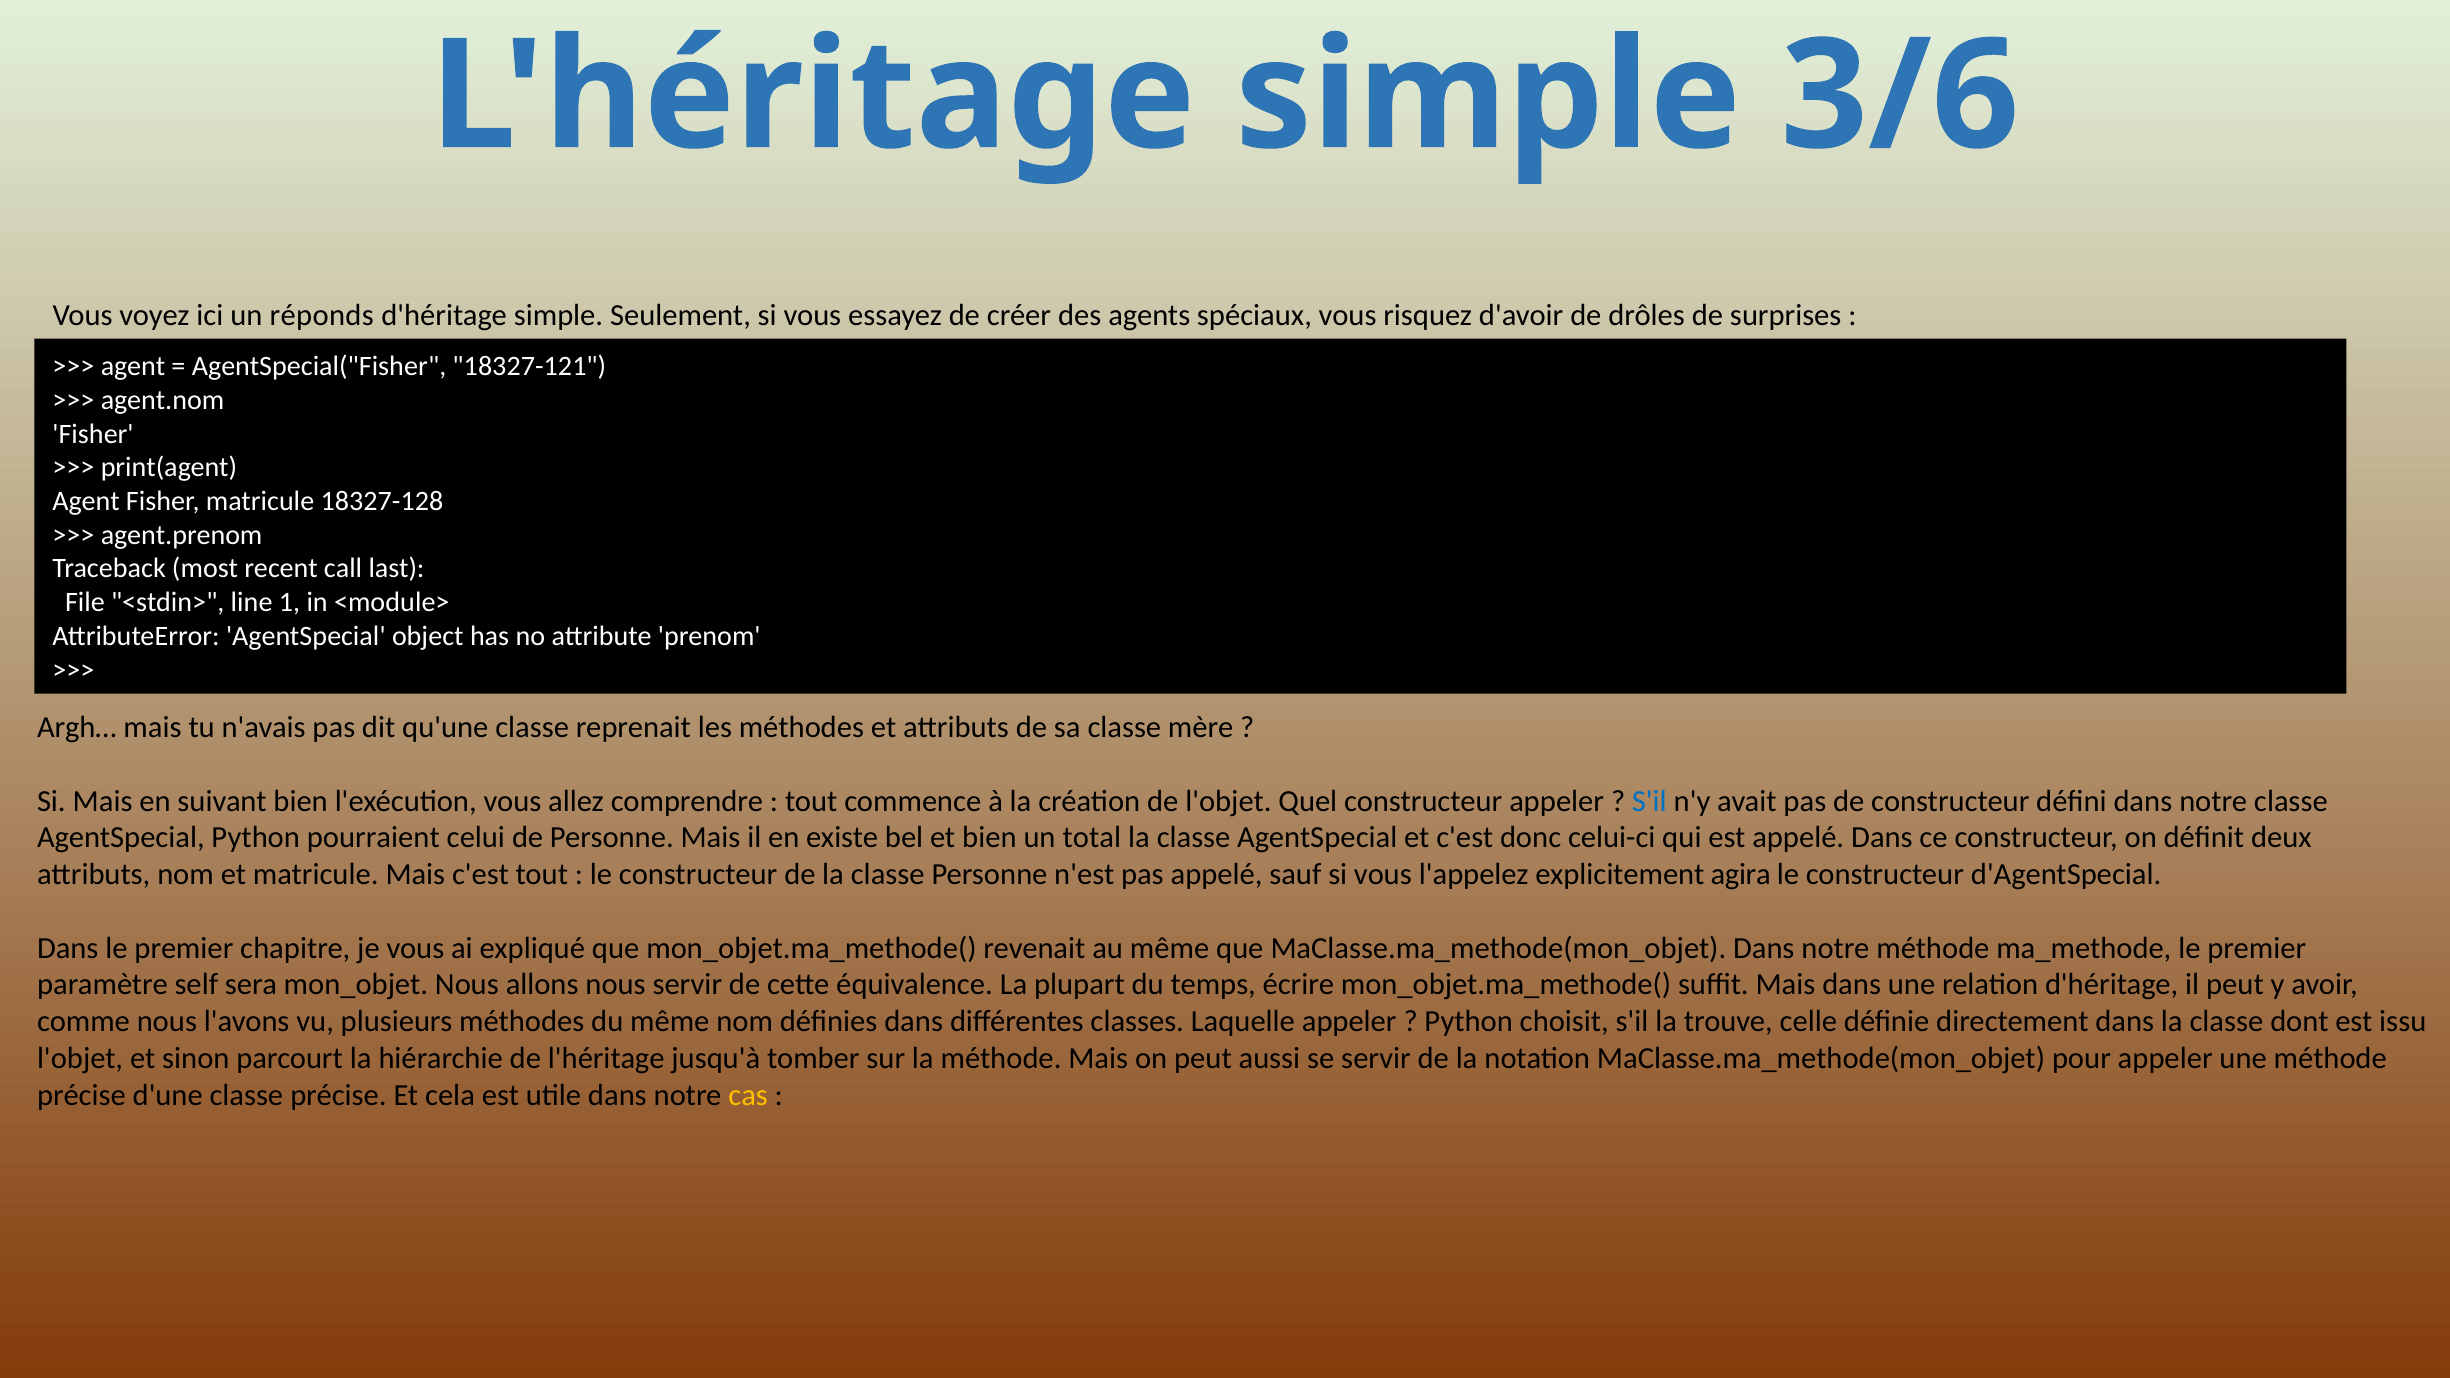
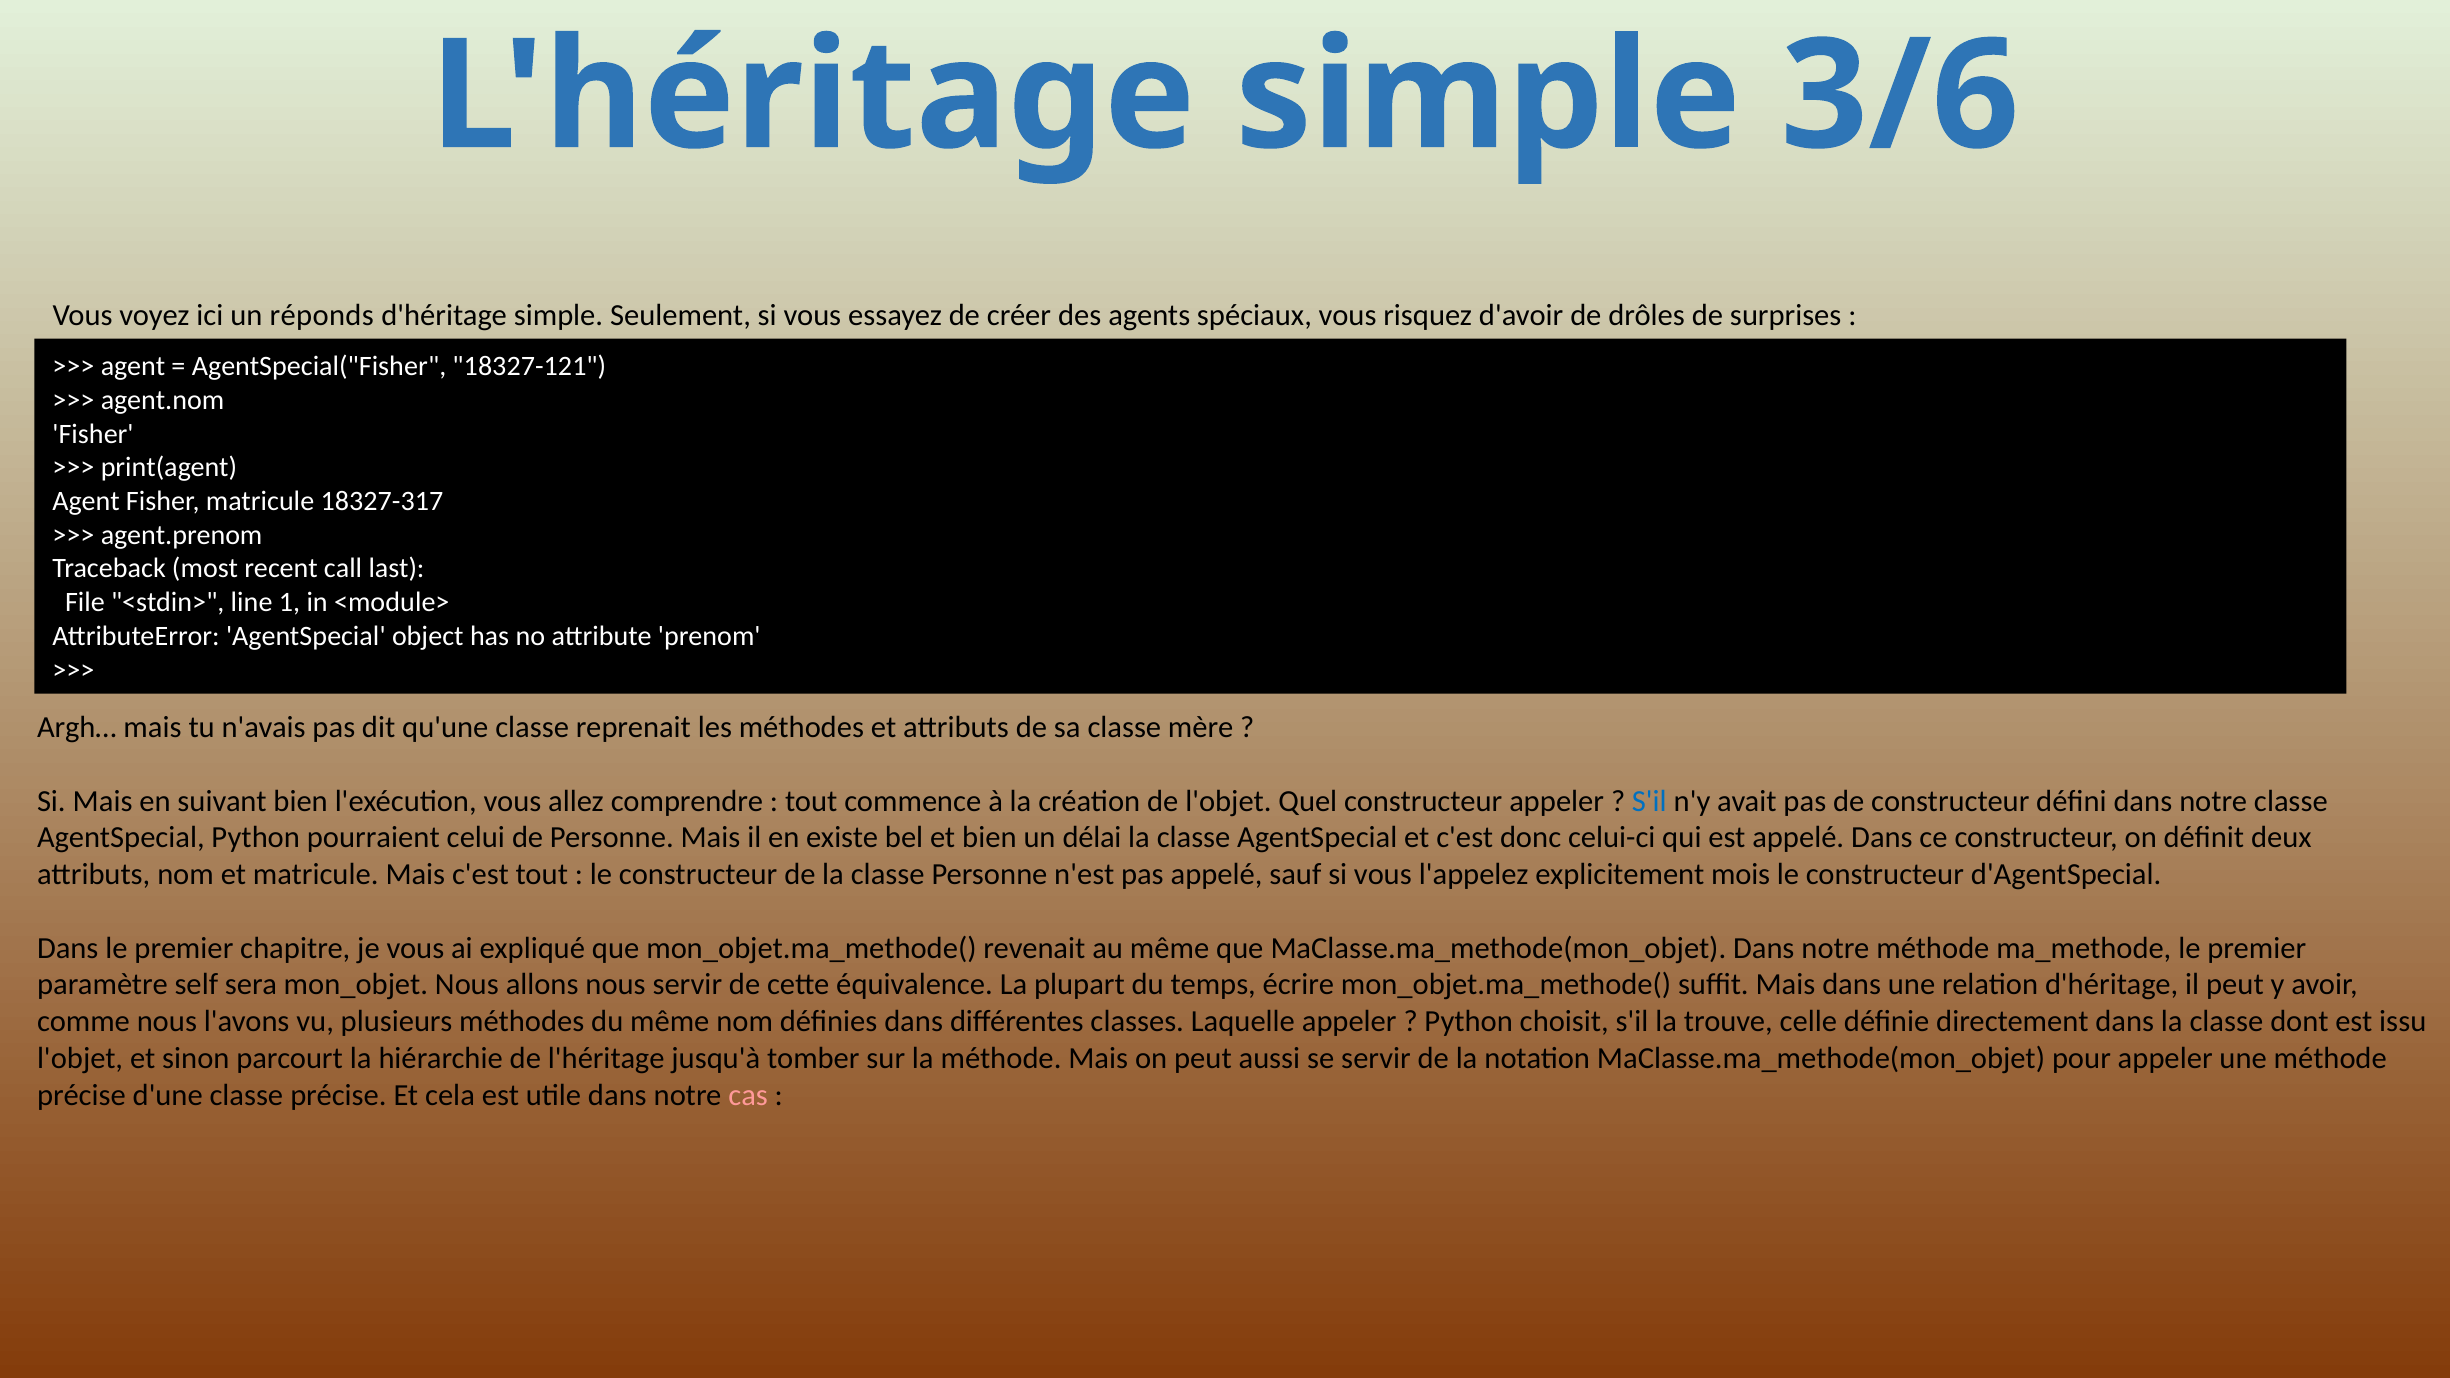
18327-128: 18327-128 -> 18327-317 (382, 501)
total: total -> délai (1092, 838)
agira: agira -> mois (1741, 875)
cas colour: yellow -> pink (748, 1095)
